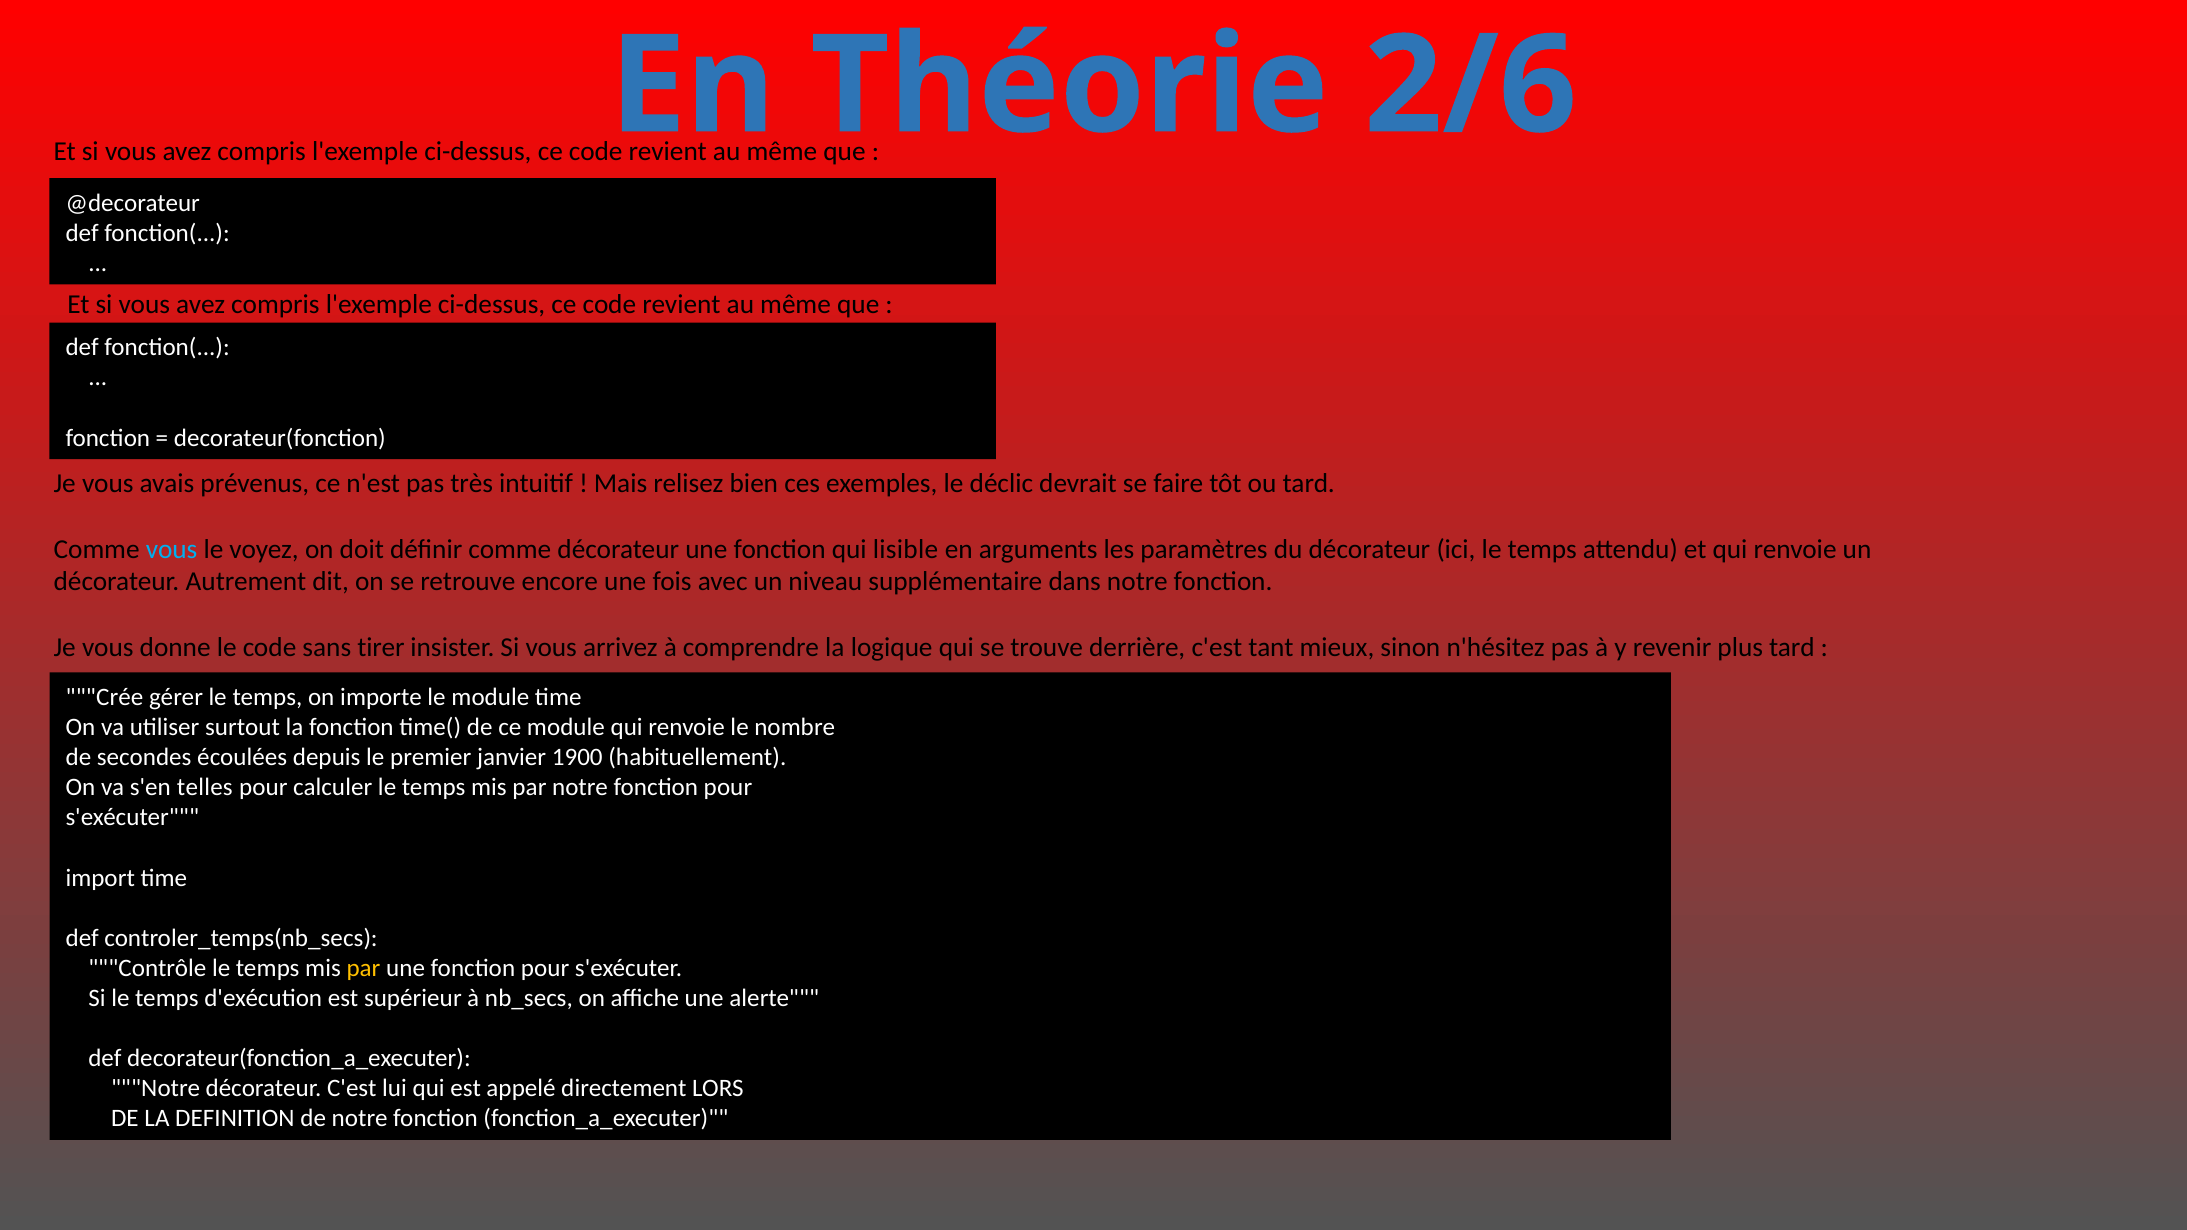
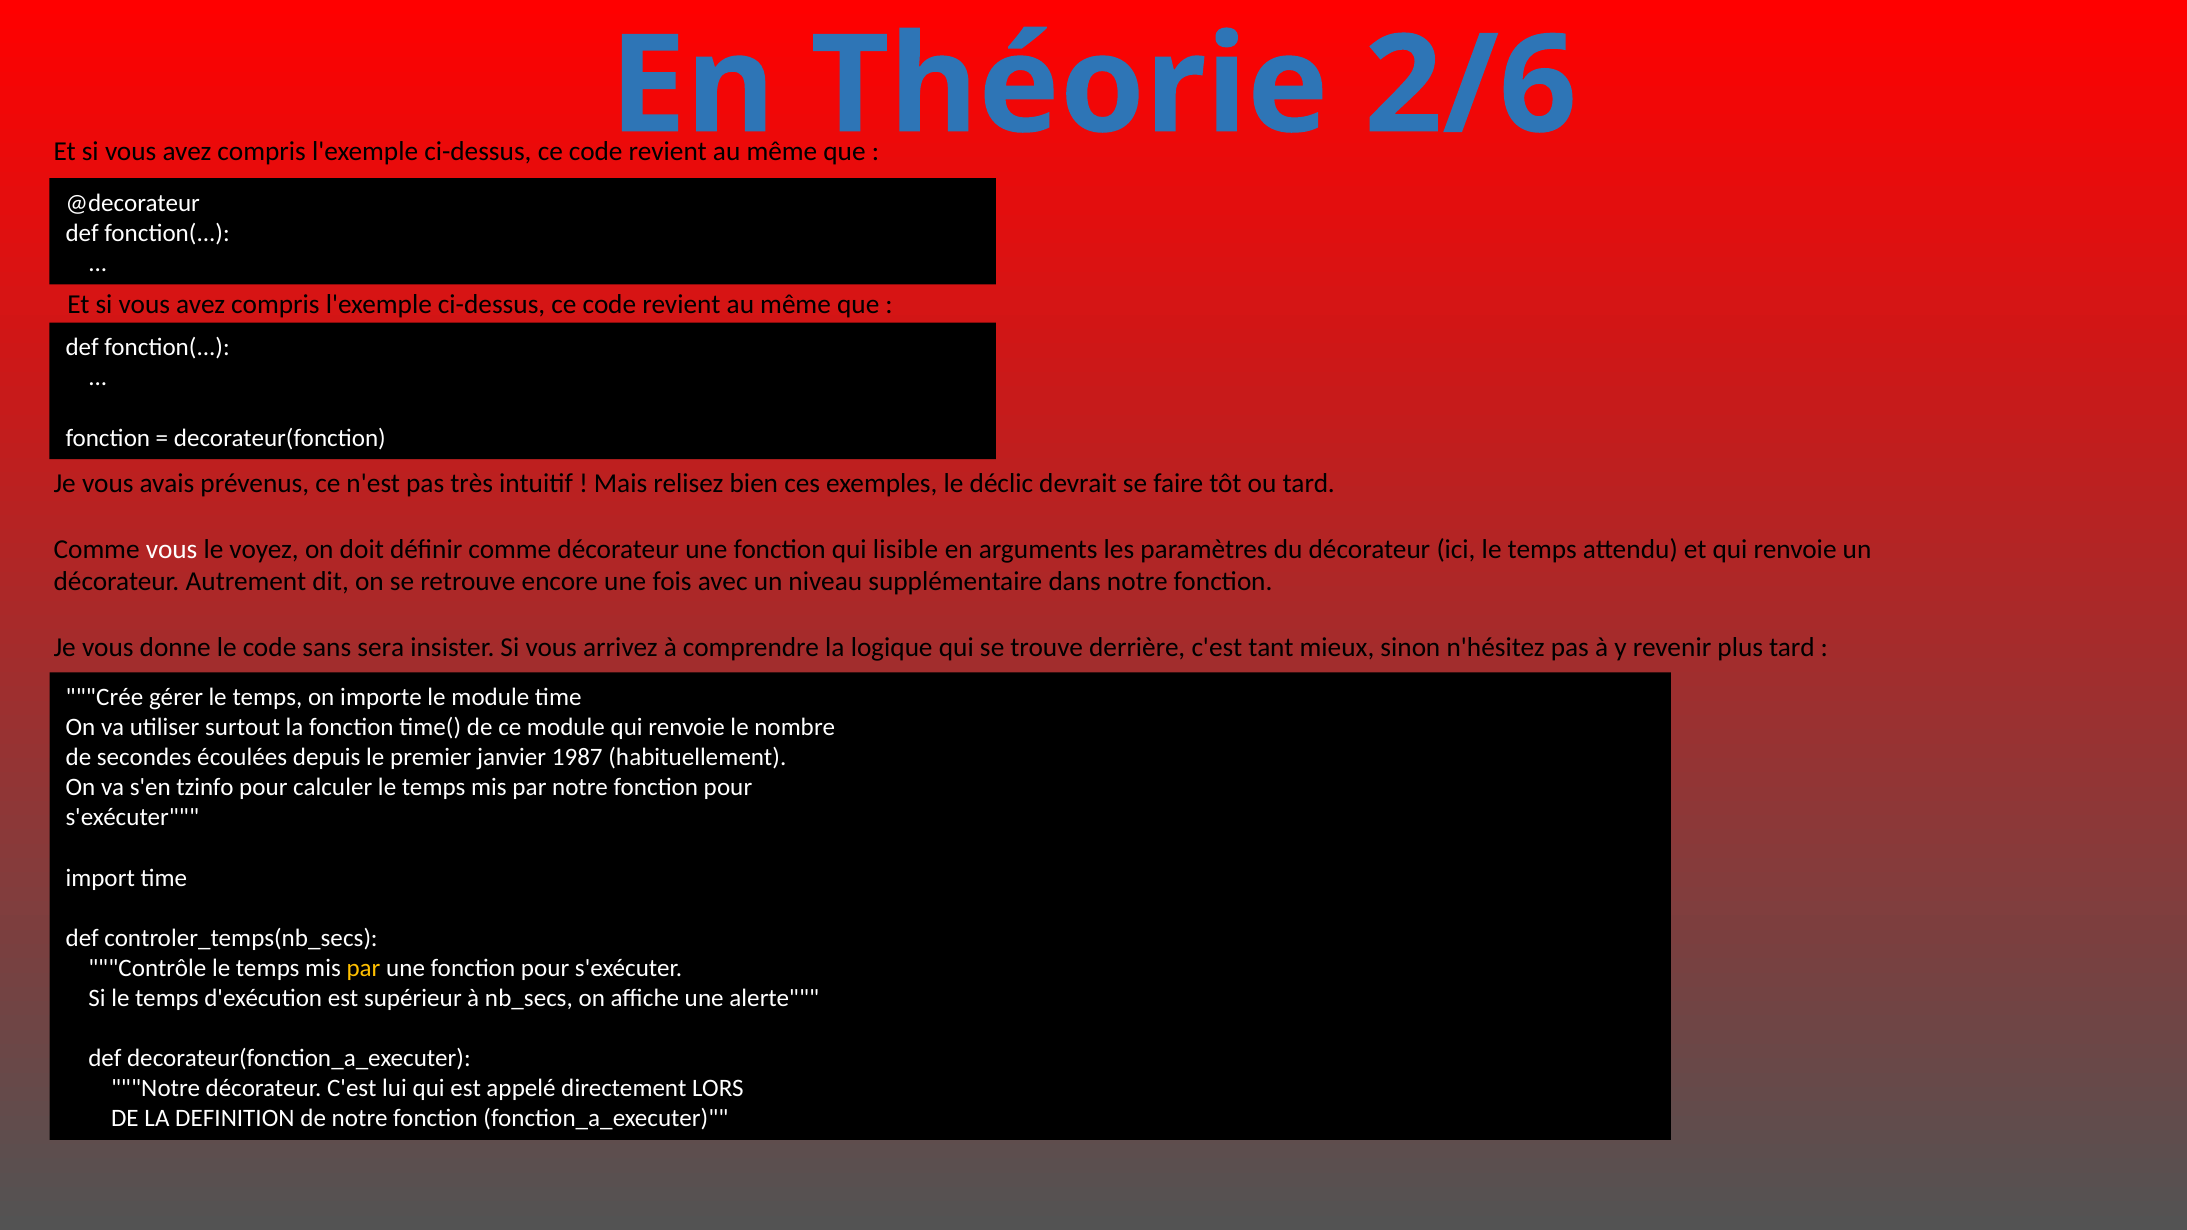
vous colour: light blue -> white (172, 549)
tirer: tirer -> sera (381, 648)
1900: 1900 -> 1987 (577, 758)
telles: telles -> tzinfo (205, 788)
